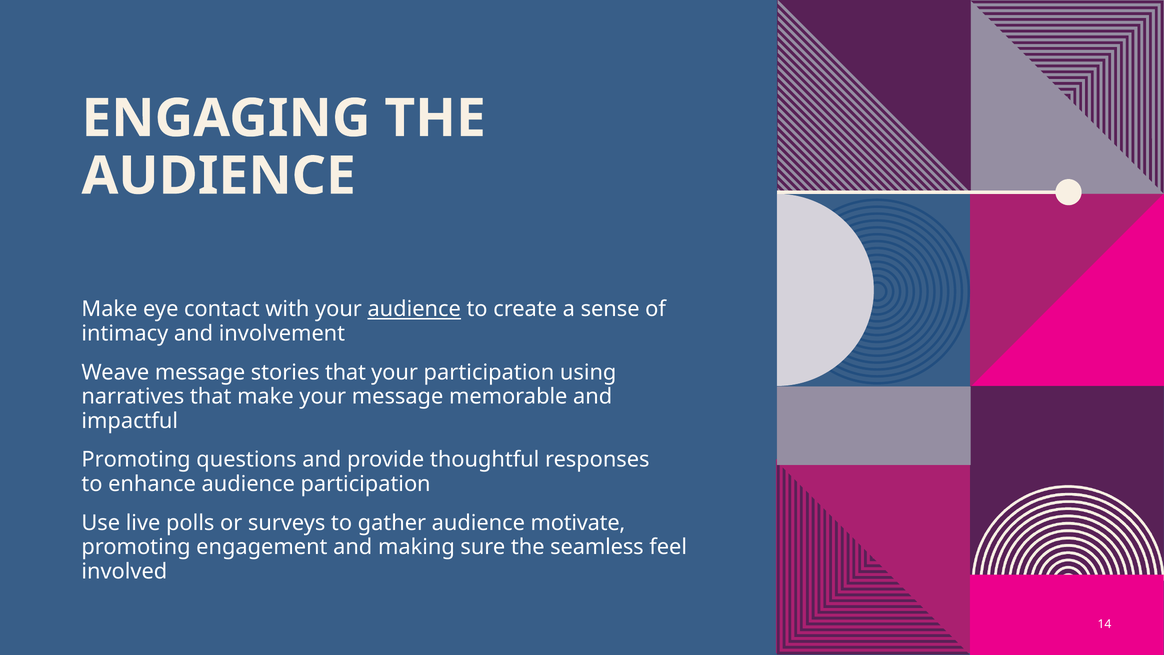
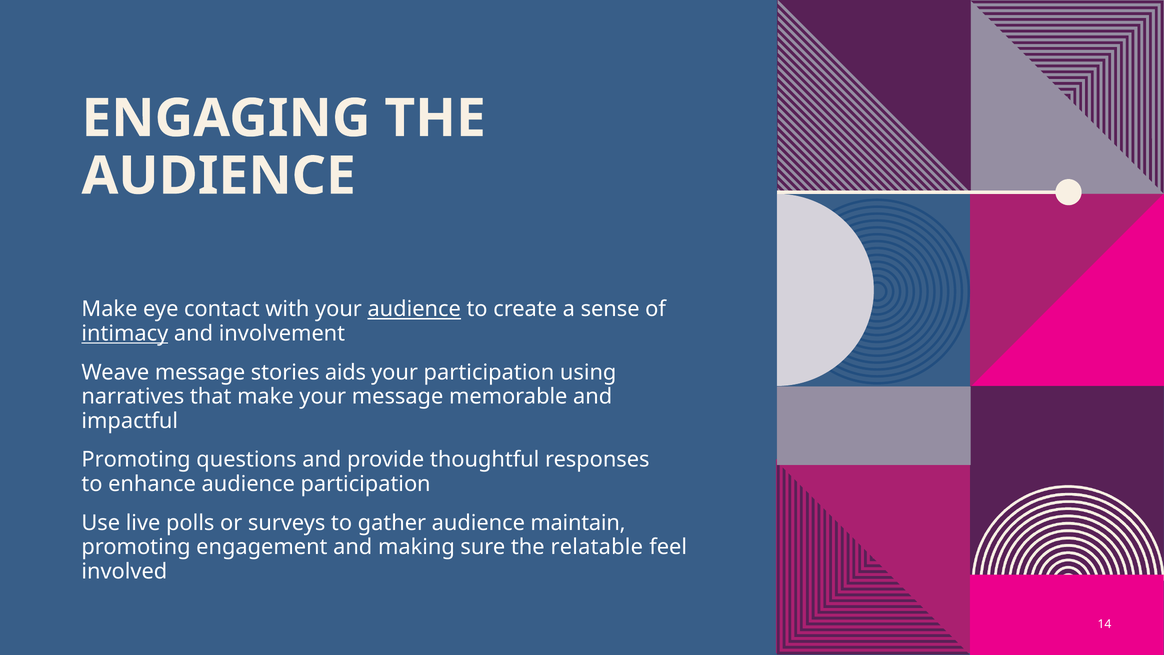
intimacy underline: none -> present (125, 333)
stories that: that -> aids (345, 372)
motivate: motivate -> maintain (578, 523)
seamless: seamless -> relatable (597, 547)
